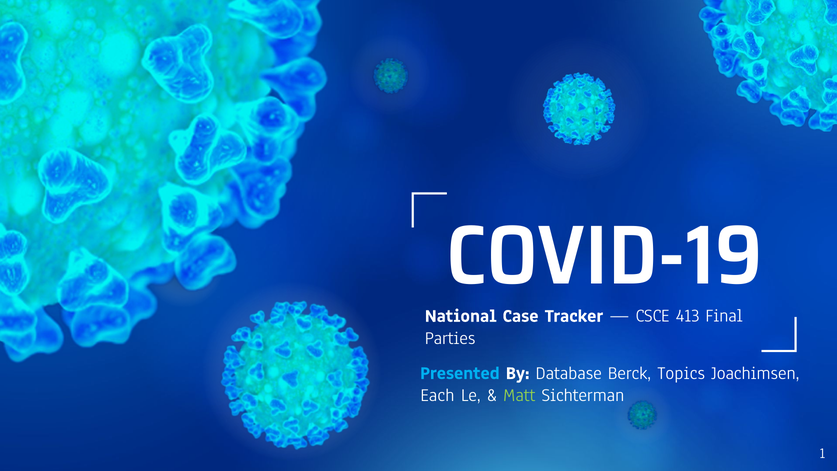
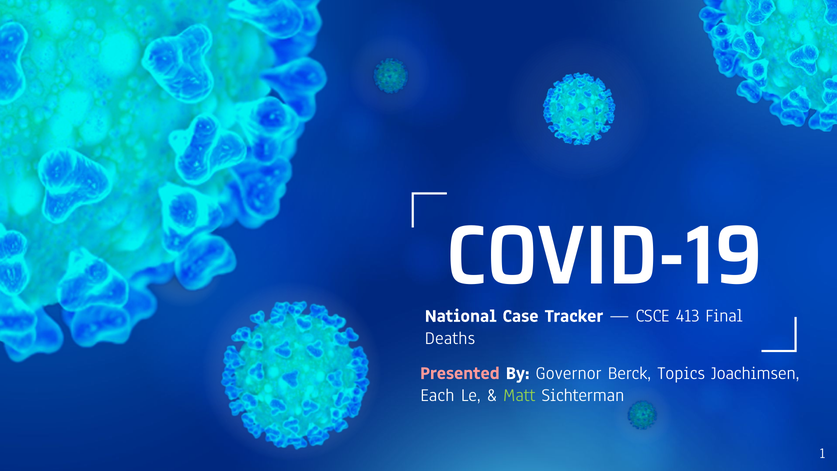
Parties: Parties -> Deaths (450, 338)
Presented colour: light blue -> pink (460, 373)
Database: Database -> Governor (569, 373)
